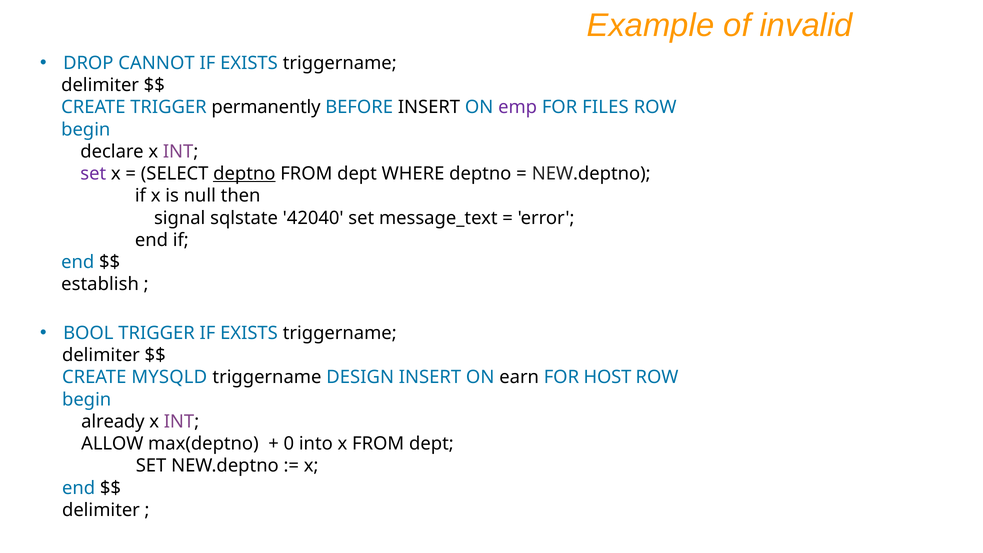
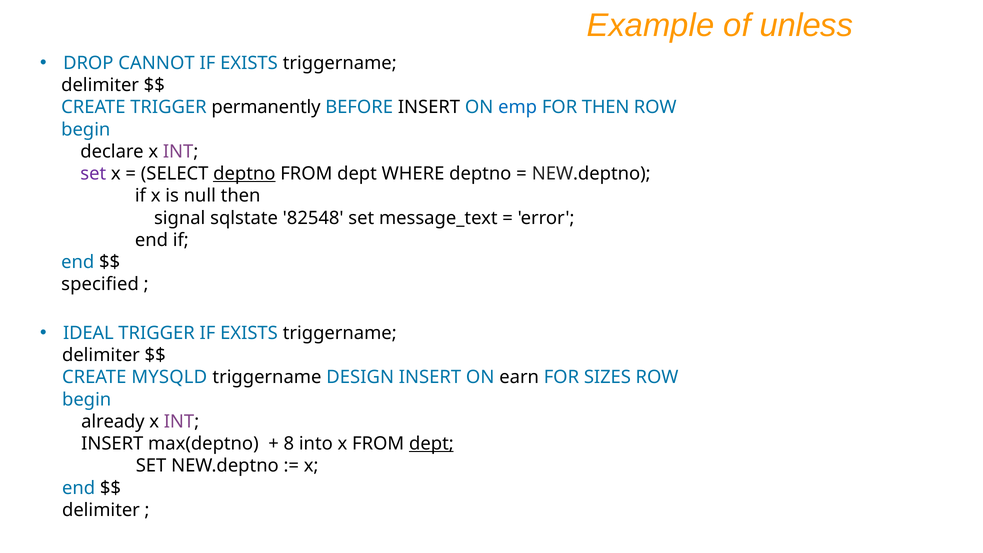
invalid: invalid -> unless (806, 26)
emp colour: purple -> blue (518, 107)
FOR FILES: FILES -> THEN (606, 107)
42040: 42040 -> 82548 (313, 218)
establish: establish -> specified (100, 284)
BOOL: BOOL -> IDEAL (88, 333)
HOST: HOST -> SIZES (607, 377)
ALLOW: ALLOW -> INSERT (112, 444)
0: 0 -> 8 (289, 444)
dept underline: none -> present (431, 444)
